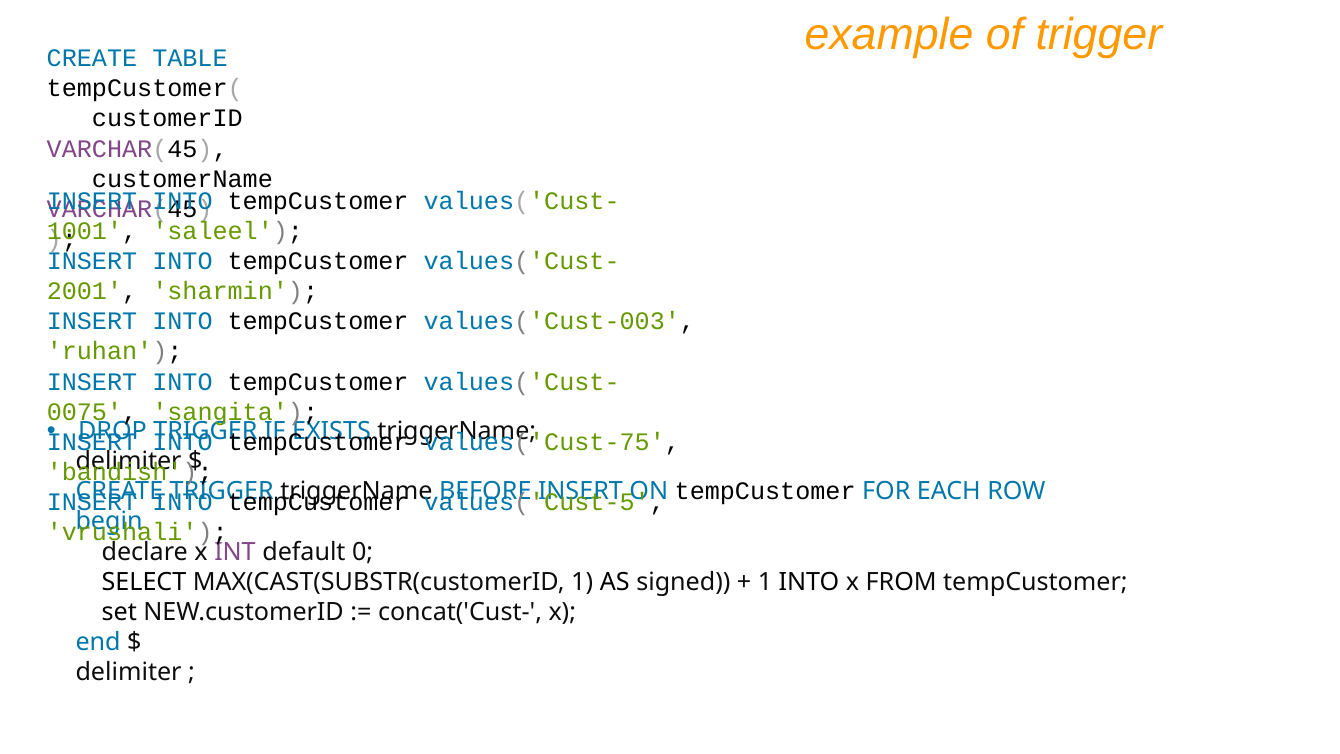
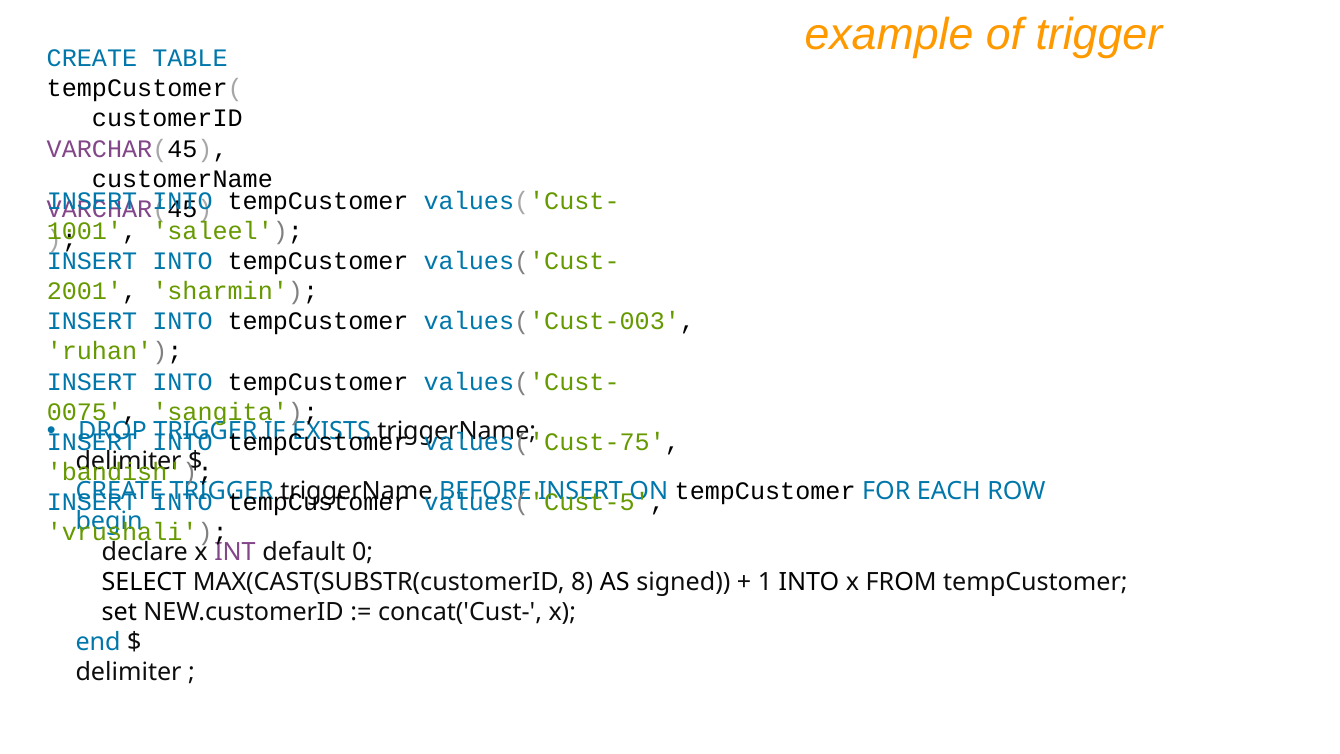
MAX(CAST(SUBSTR(customerID 1: 1 -> 8 (582, 582)
